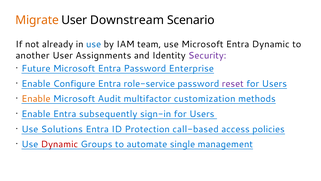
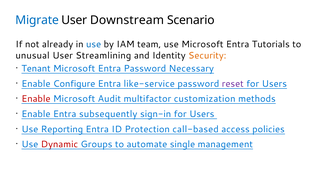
Migrate colour: orange -> blue (37, 20)
Entra Dynamic: Dynamic -> Tutorials (271, 44)
another: another -> unusual (33, 55)
Assignments: Assignments -> Streamlining (103, 55)
Security colour: purple -> orange (207, 55)
Future: Future -> Tenant (36, 68)
Enterprise: Enterprise -> Necessary (191, 68)
role-service: role-service -> like-service (149, 84)
Enable colour: orange -> red (36, 99)
Solutions: Solutions -> Reporting (62, 129)
